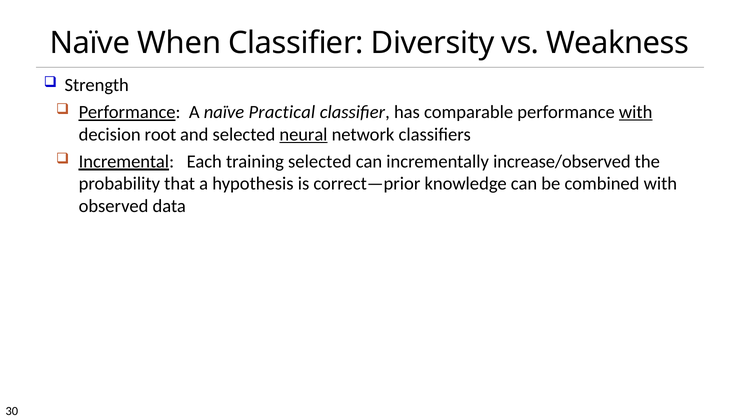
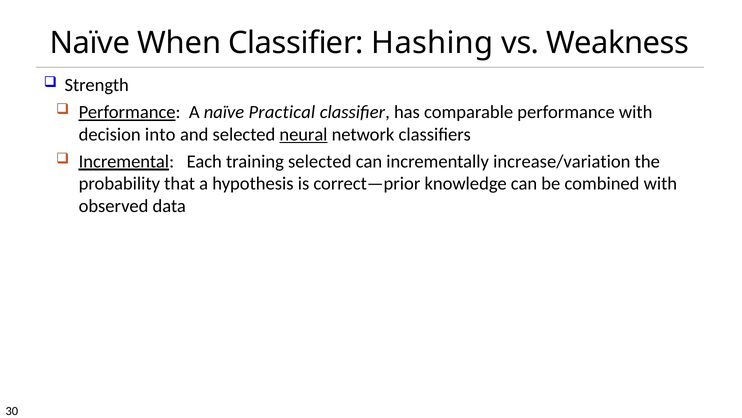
Diversity: Diversity -> Hashing (432, 43)
with underline: present -> none (636, 112)
root: root -> into (160, 134)
increase/observed: increase/observed -> increase/variation (562, 161)
